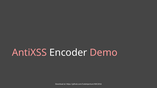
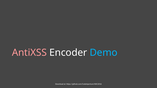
Demo colour: pink -> light blue (104, 53)
